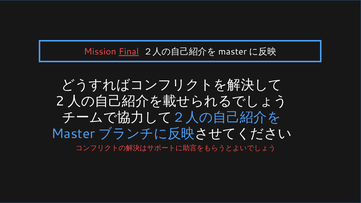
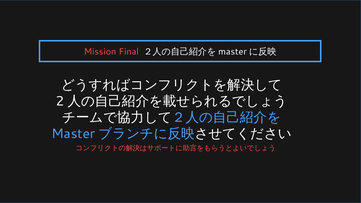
Final underline: present -> none (129, 52)
